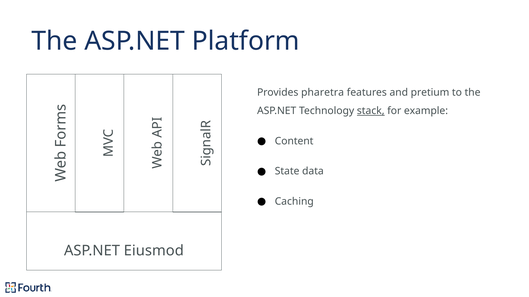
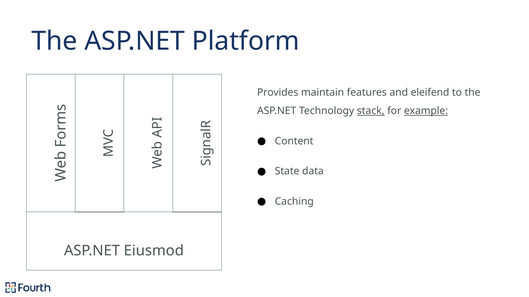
pharetra: pharetra -> maintain (323, 93)
pretium: pretium -> eleifend (430, 93)
example underline: none -> present (426, 111)
